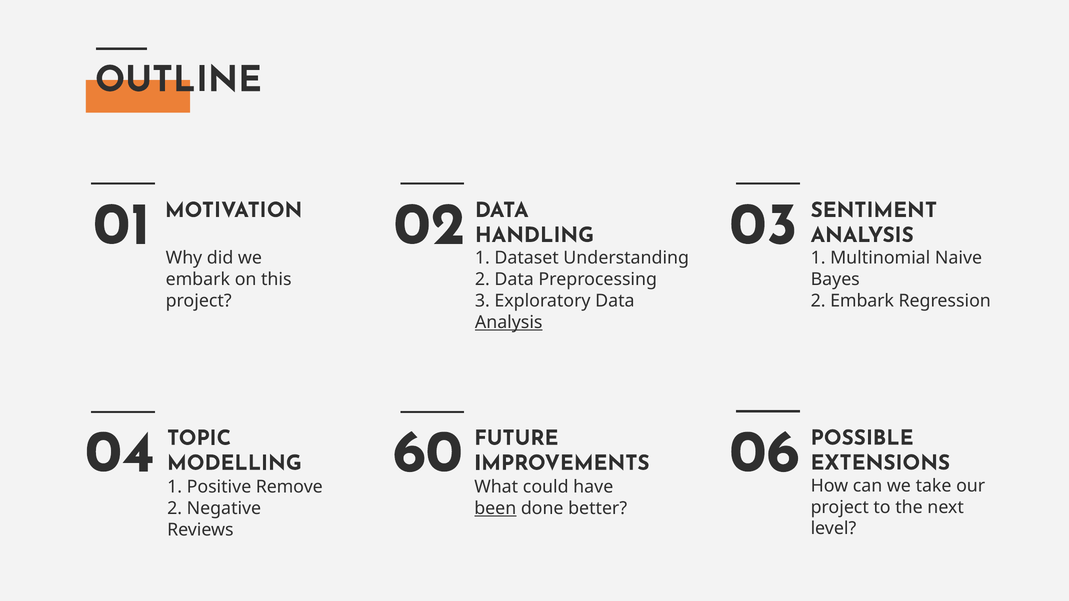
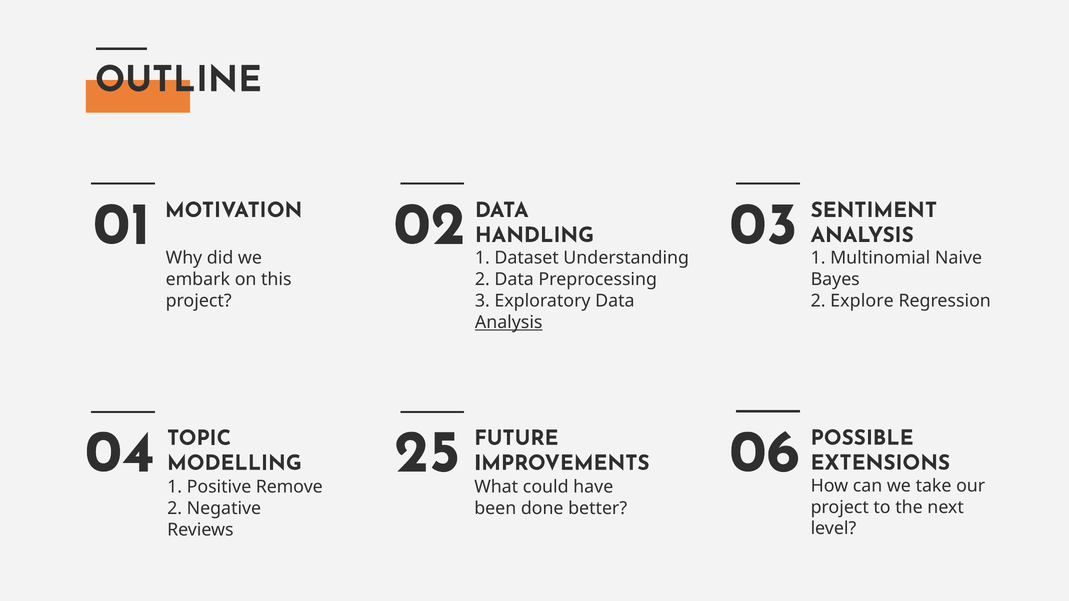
2 Embark: Embark -> Explore (862, 301)
60: 60 -> 25 (427, 452)
been underline: present -> none (495, 509)
